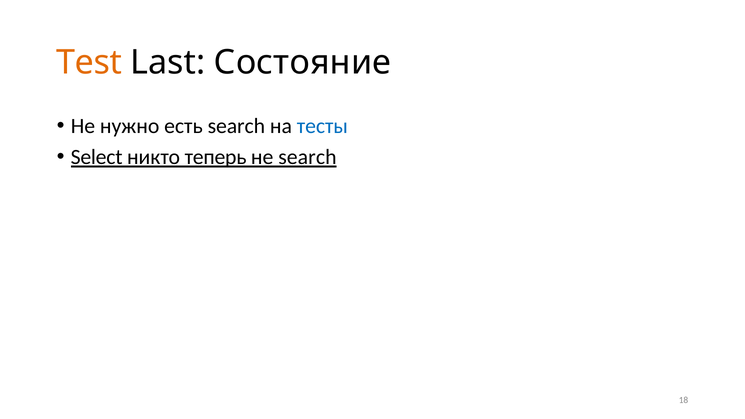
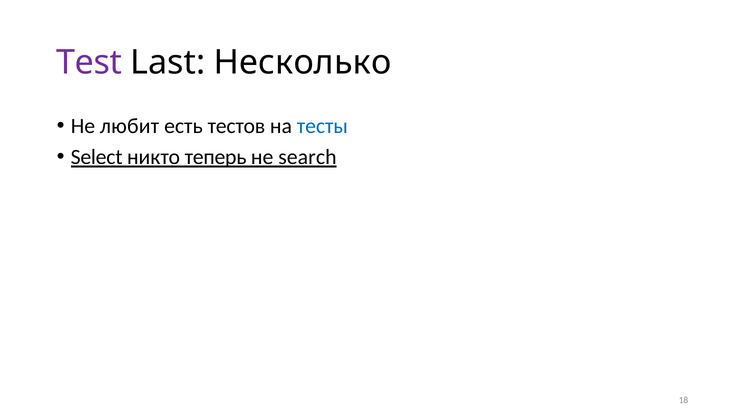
Test colour: orange -> purple (89, 63)
Состояние: Состояние -> Несколько (303, 63)
нужно: нужно -> любит (130, 126)
есть search: search -> тестов (236, 126)
